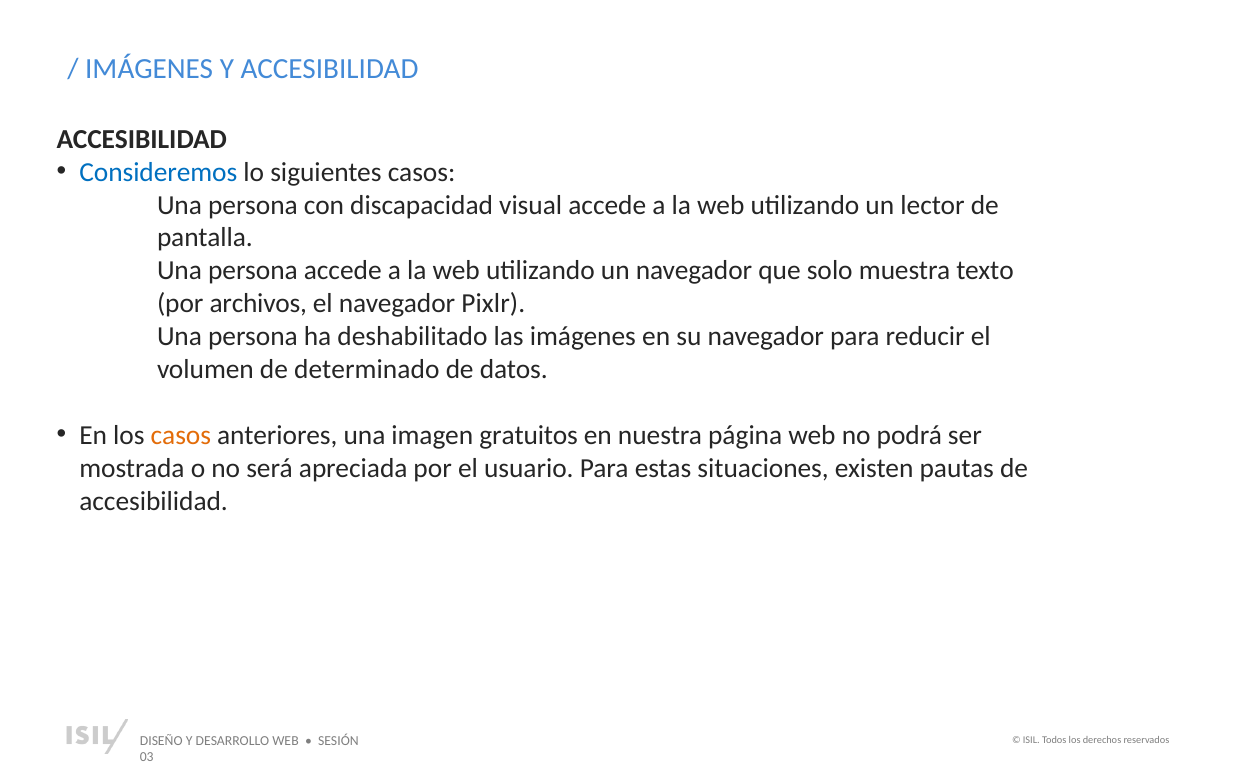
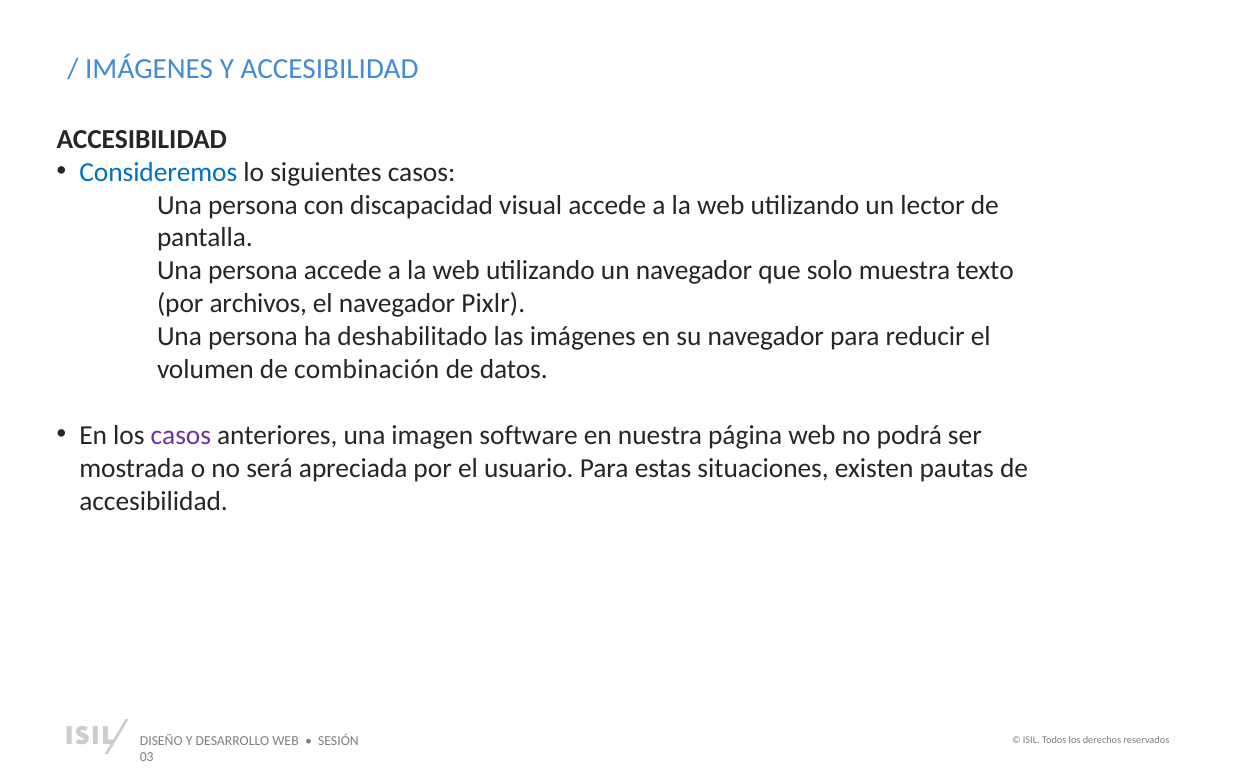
determinado: determinado -> combinación (367, 370)
casos colour: orange -> purple (181, 435)
gratuitos: gratuitos -> software (529, 435)
